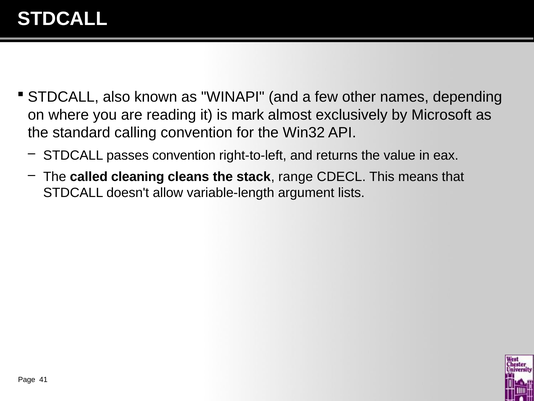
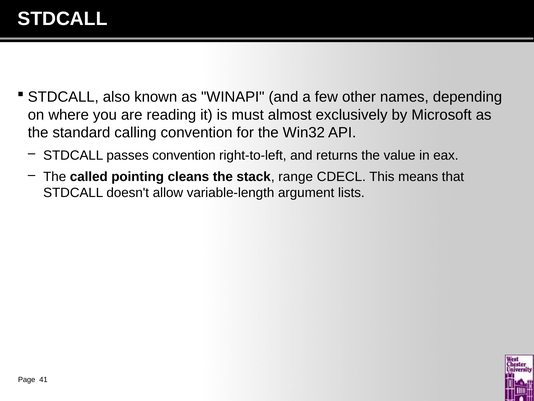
mark: mark -> must (248, 115)
cleaning: cleaning -> pointing (138, 177)
